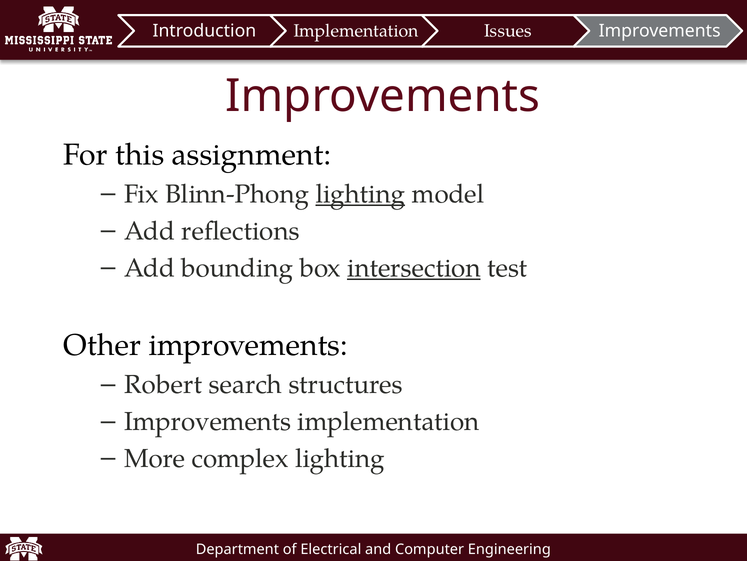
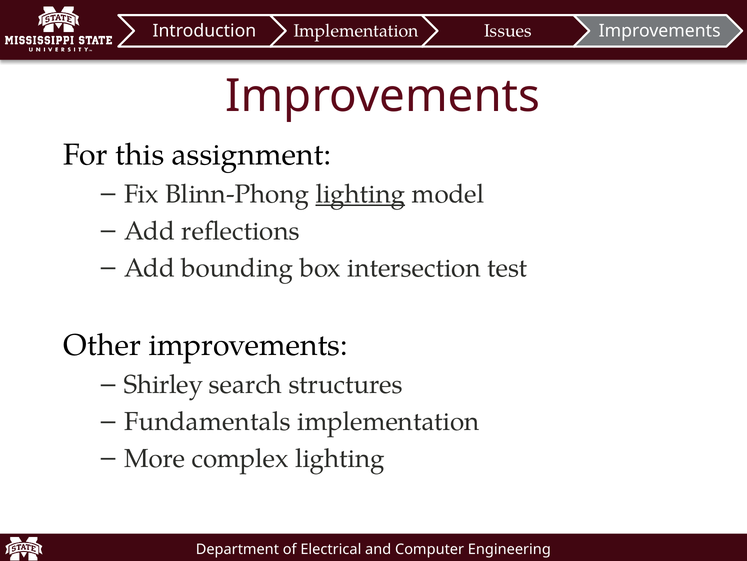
intersection underline: present -> none (414, 268)
Robert: Robert -> Shirley (163, 384)
Improvements: Improvements -> Fundamentals (207, 421)
